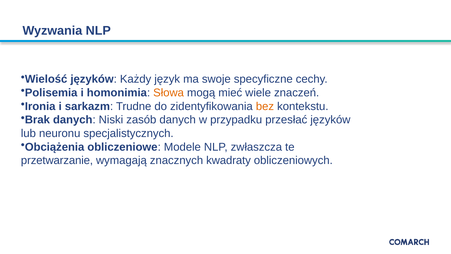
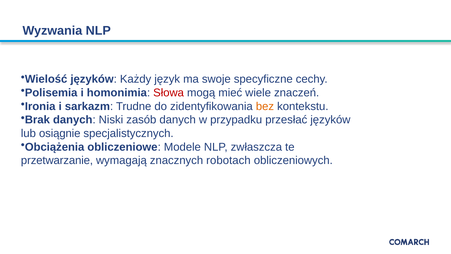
Słowa colour: orange -> red (169, 93)
neuronu: neuronu -> osiągnie (60, 133)
kwadraty: kwadraty -> robotach (228, 160)
